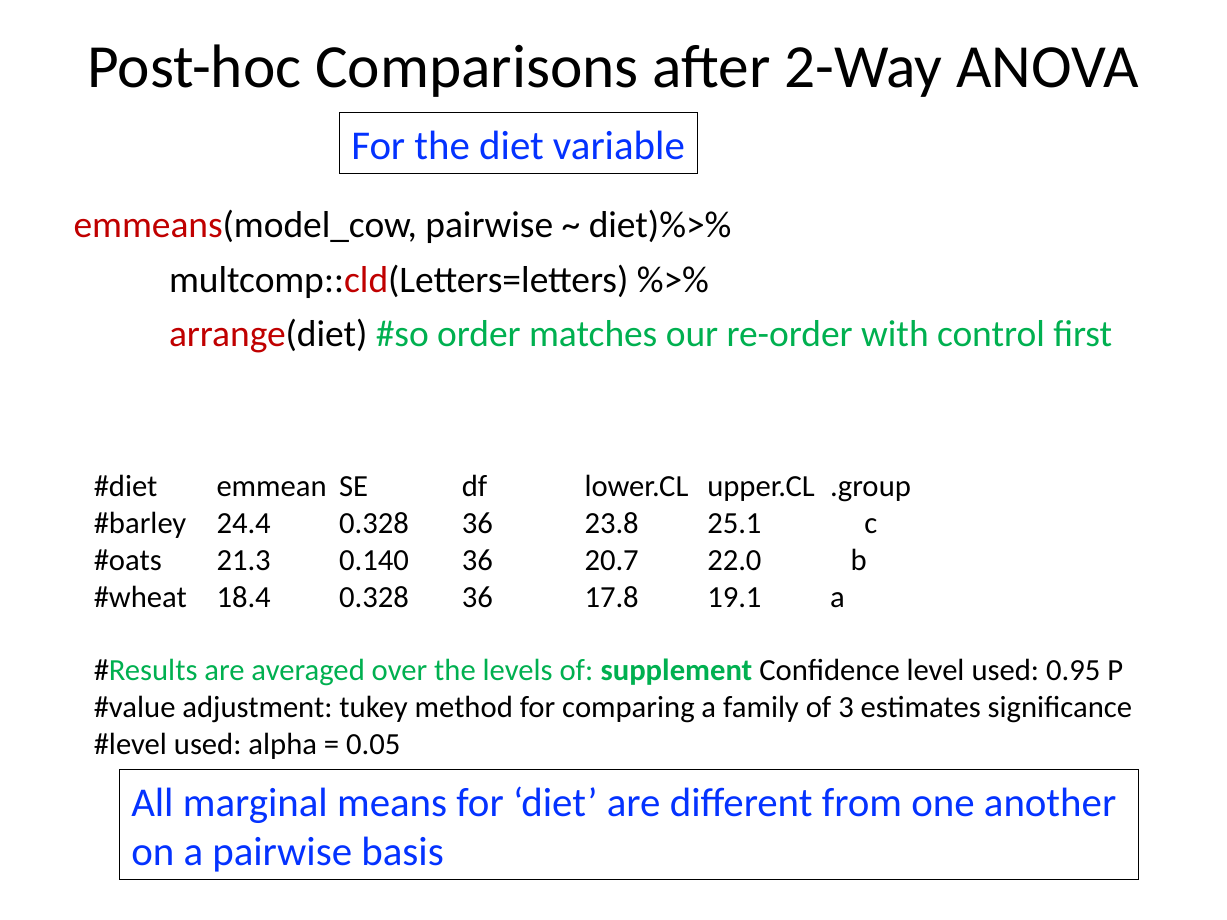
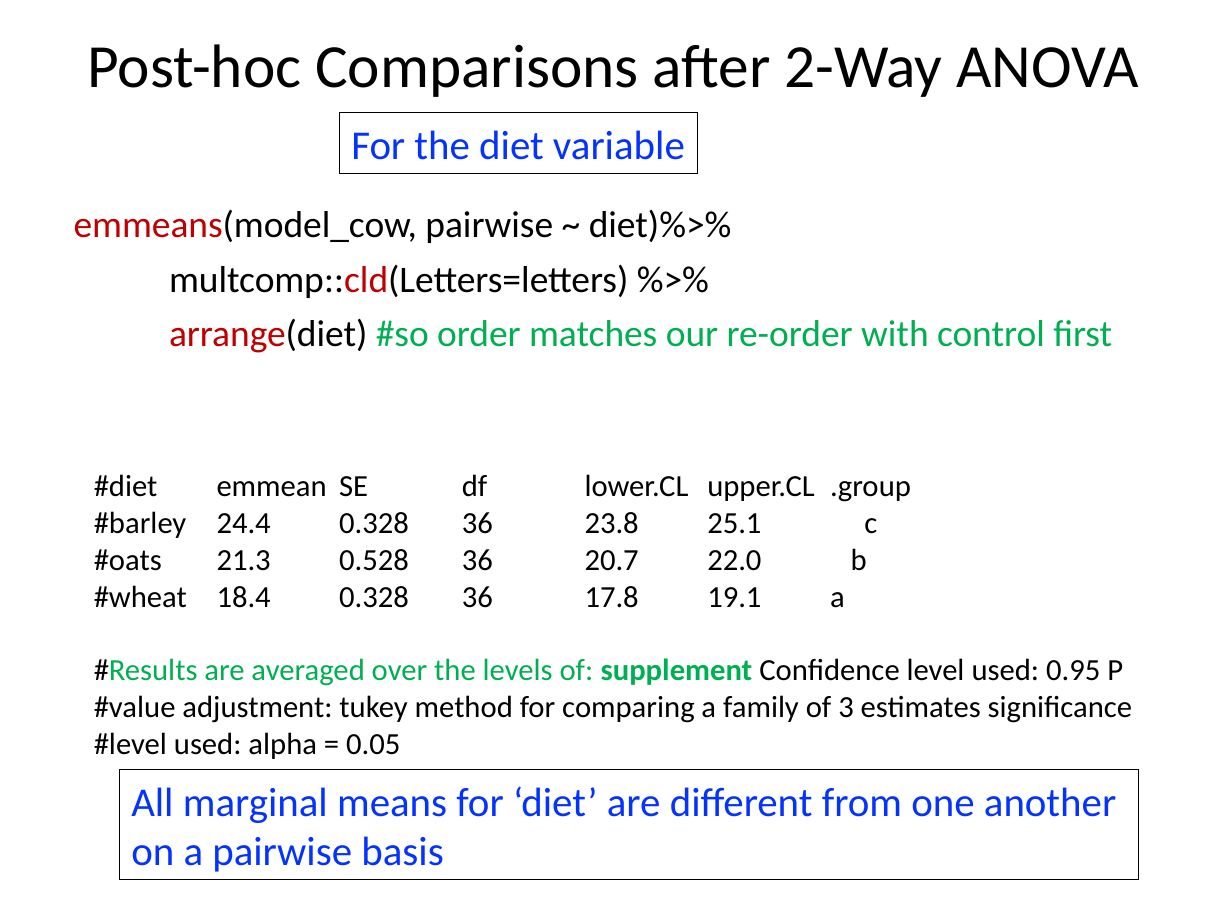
0.140: 0.140 -> 0.528 (374, 560)
